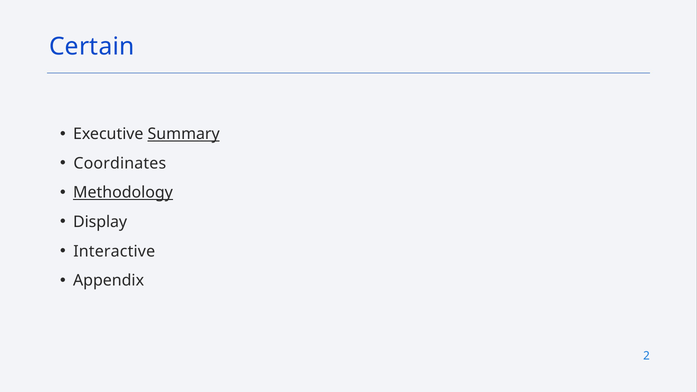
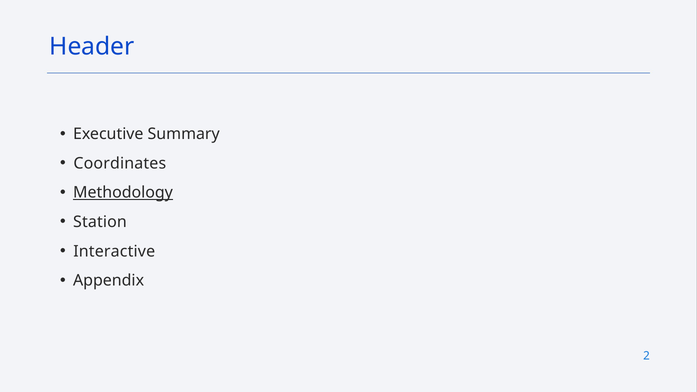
Certain: Certain -> Header (92, 47)
Summary underline: present -> none (184, 134)
Display: Display -> Station (100, 222)
